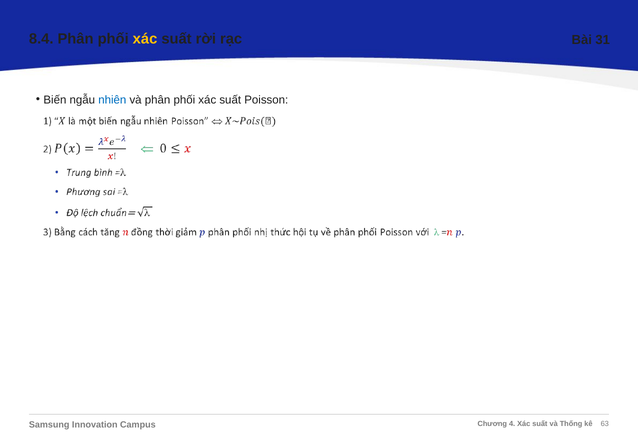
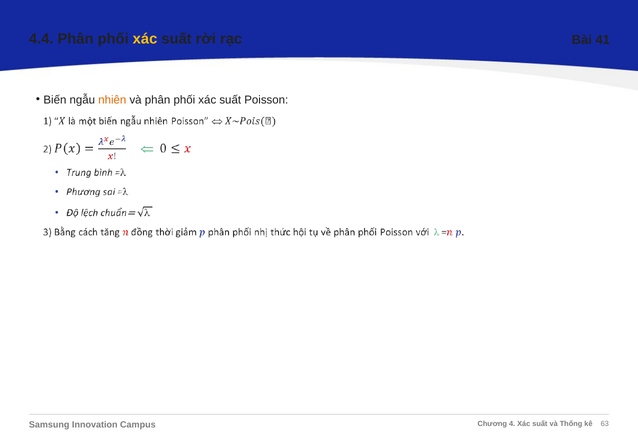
8.4: 8.4 -> 4.4 (41, 39)
31: 31 -> 41 (603, 40)
nhiên colour: blue -> orange (112, 100)
